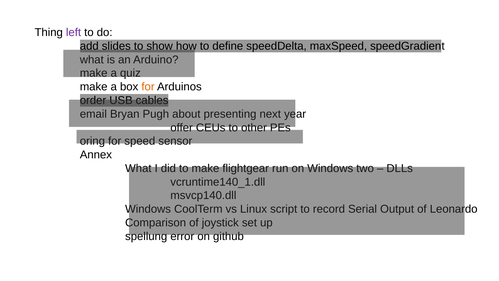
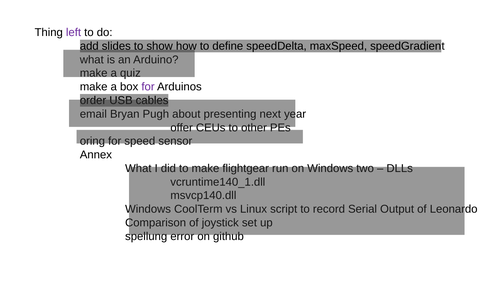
for colour: orange -> purple (148, 87)
